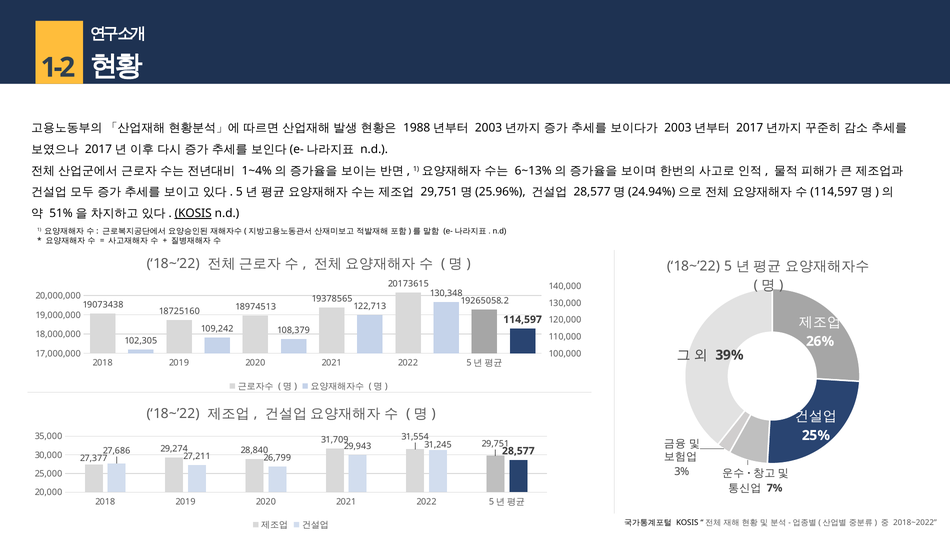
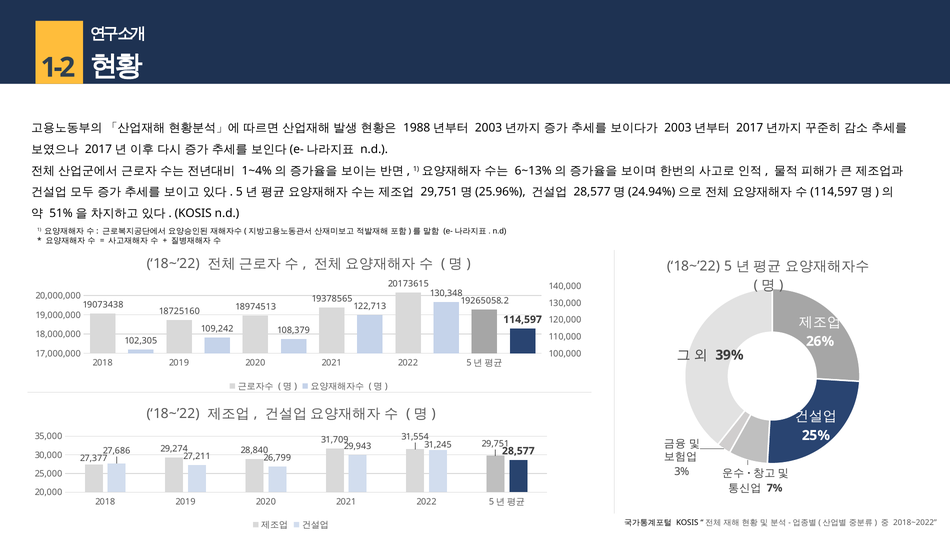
KOSIS underline: present -> none (193, 214)
